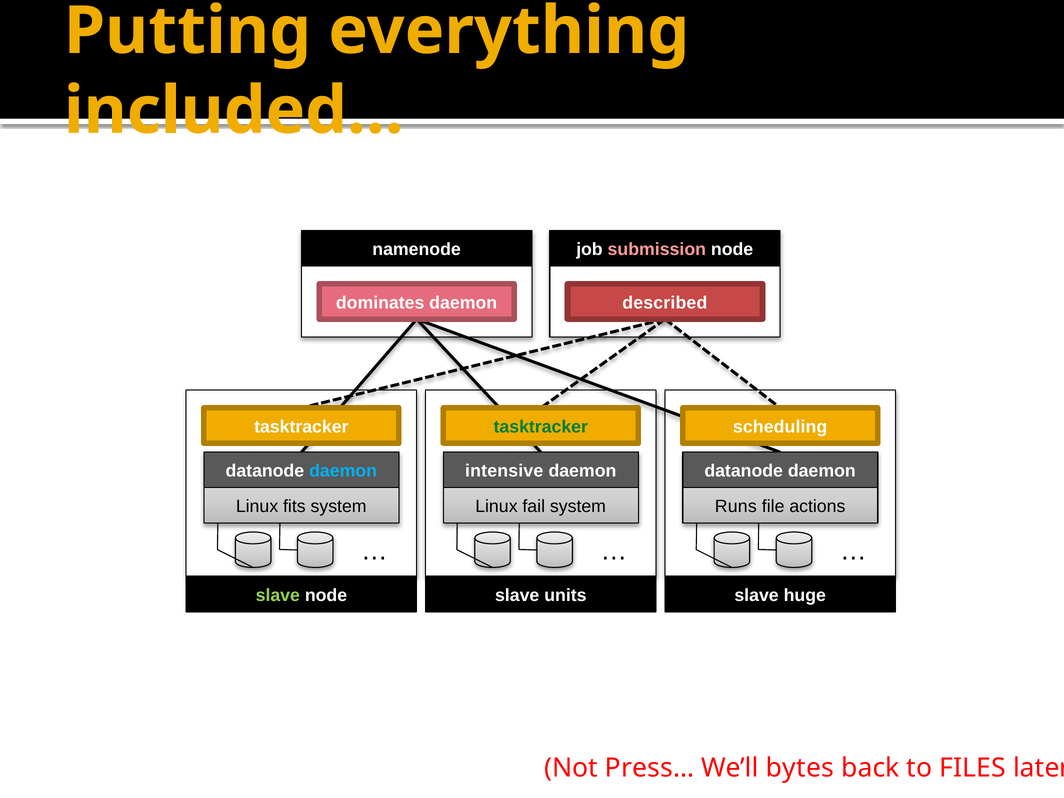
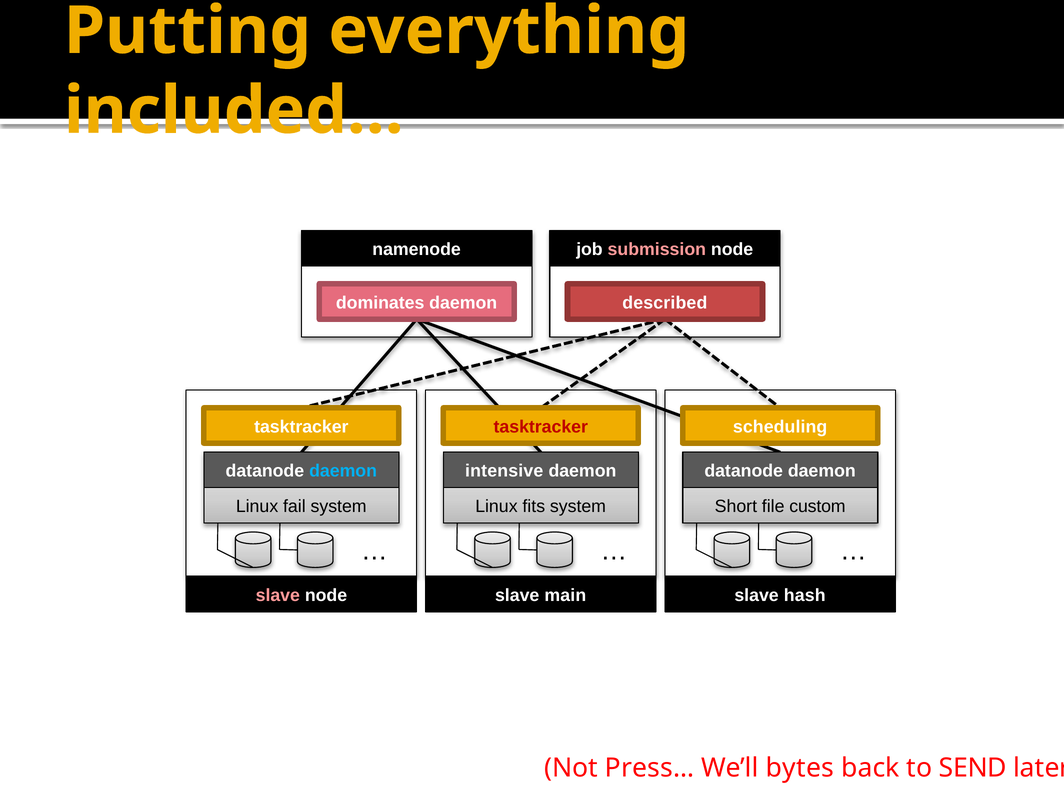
tasktracker colour: green -> red (541, 427)
fits: fits -> fail (294, 507)
fail: fail -> fits (534, 507)
Runs: Runs -> Short (736, 507)
actions: actions -> custom (817, 507)
slave colour: light green -> pink (278, 595)
units: units -> main (565, 595)
huge: huge -> hash (805, 595)
FILES: FILES -> SEND (973, 768)
